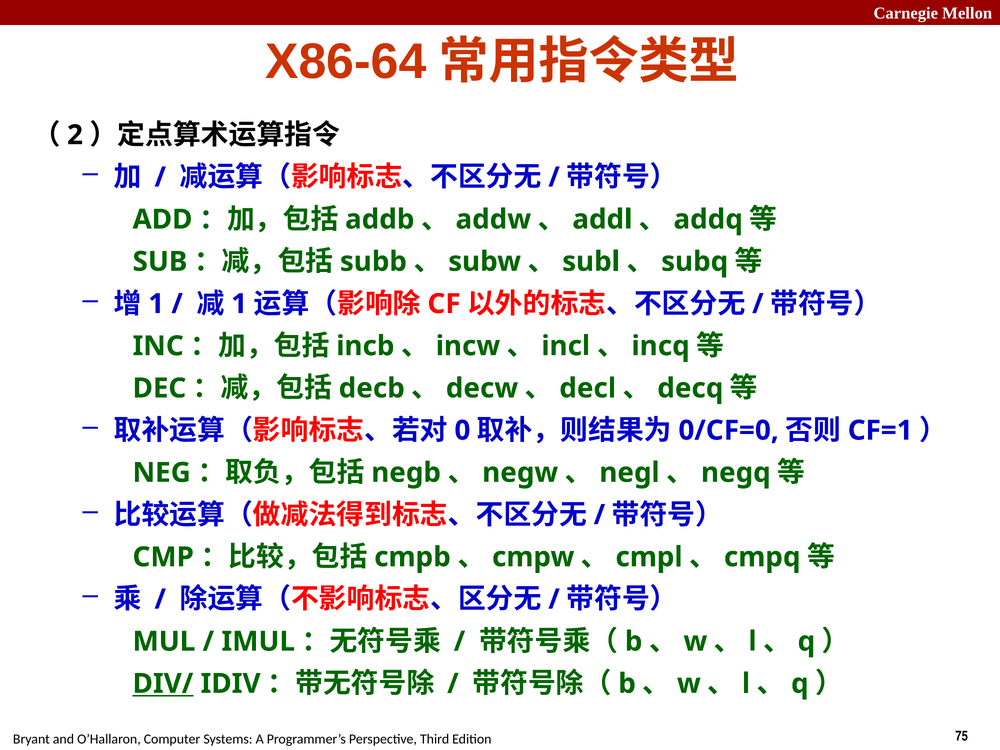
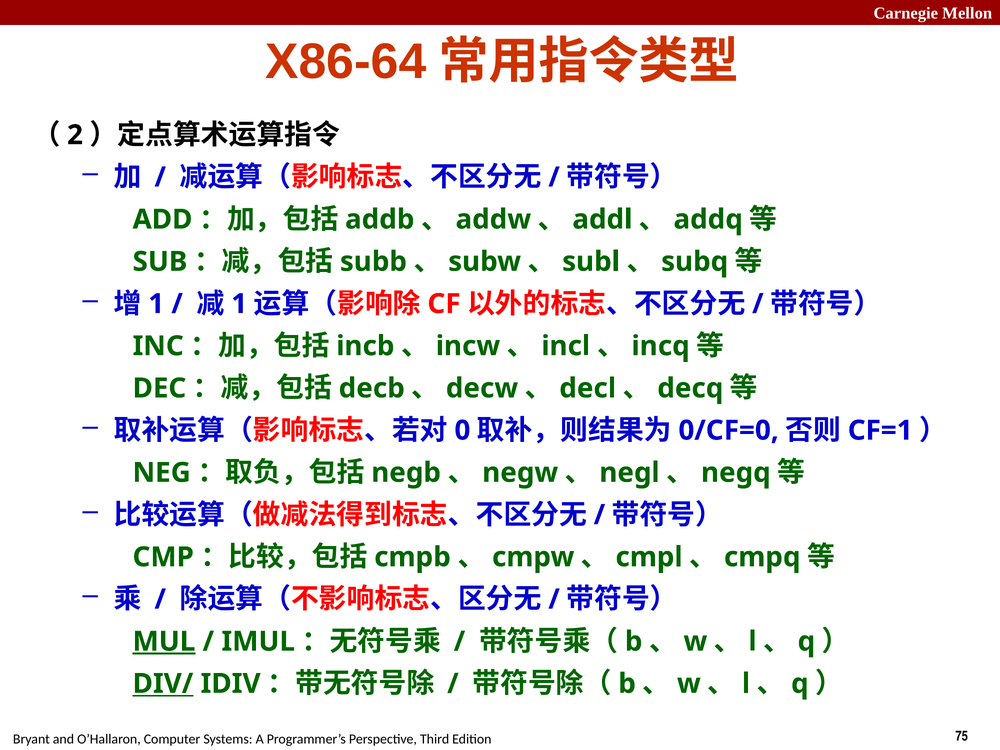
MUL underline: none -> present (164, 641)
